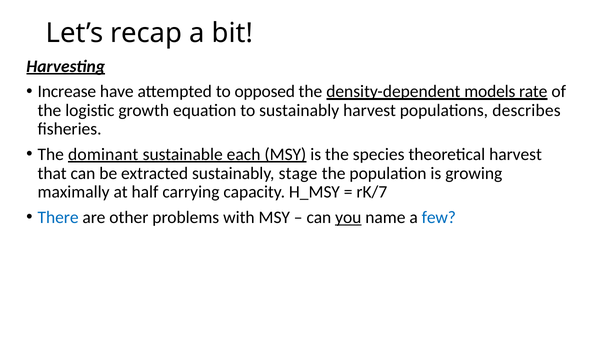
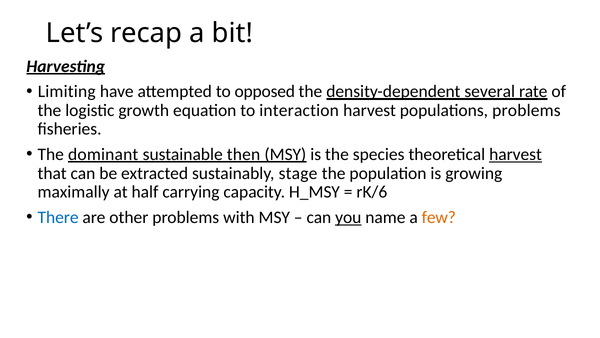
Increase: Increase -> Limiting (67, 91)
models: models -> several (490, 91)
to sustainably: sustainably -> interaction (299, 110)
populations describes: describes -> problems (526, 110)
each: each -> then (244, 154)
harvest underline: none -> present (516, 154)
rK/7: rK/7 -> rK/6 (372, 192)
few colour: blue -> orange (439, 217)
